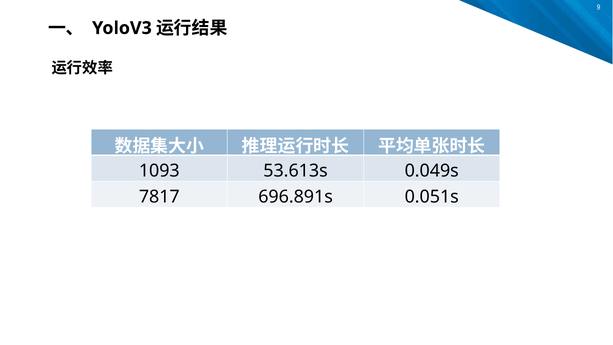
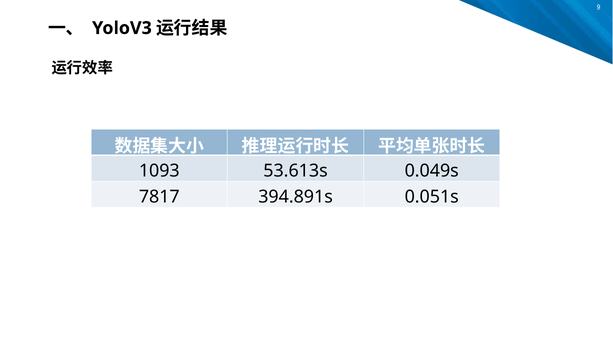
696.891s: 696.891s -> 394.891s (296, 197)
